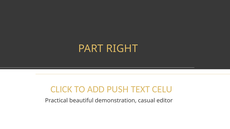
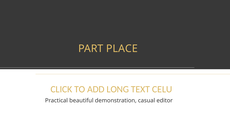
RIGHT: RIGHT -> PLACE (122, 49)
PUSH: PUSH -> LONG (118, 89)
